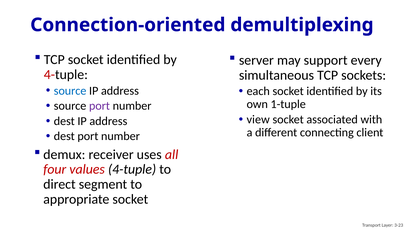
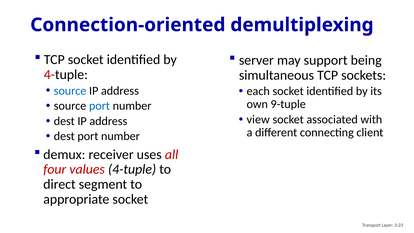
every: every -> being (366, 60)
1-tuple: 1-tuple -> 9-tuple (288, 104)
port colour: purple -> blue (99, 106)
